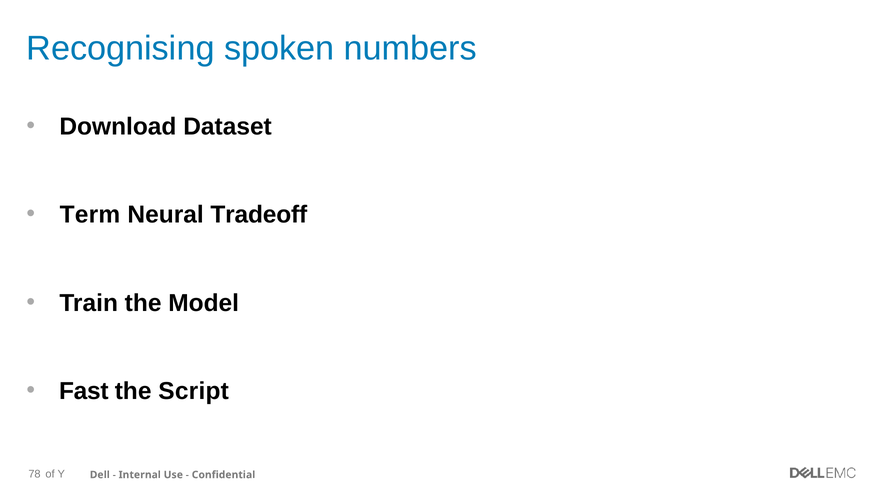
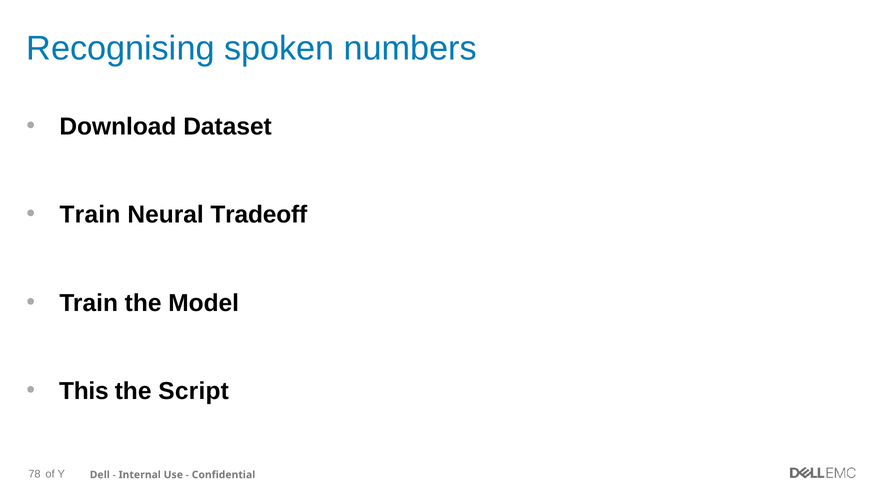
Term: Term -> Train (90, 214)
Fast: Fast -> This (84, 391)
